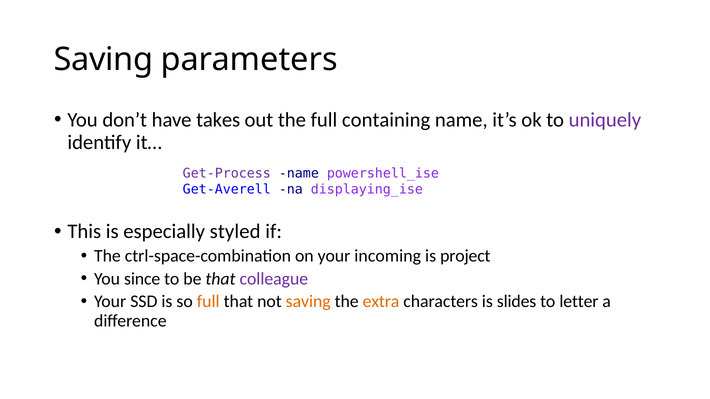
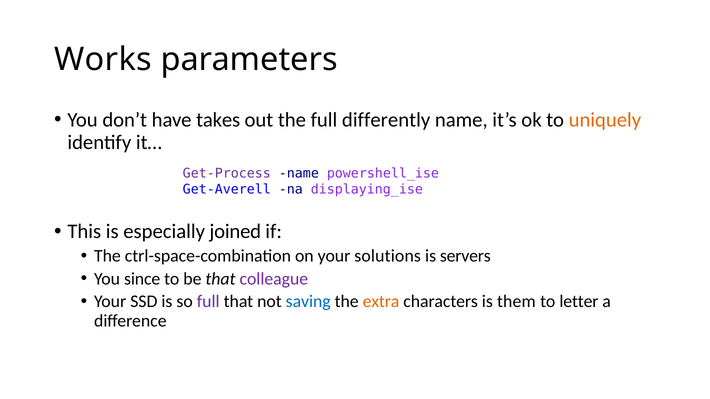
Saving: Saving -> Works (103, 60)
containing: containing -> differently (386, 120)
uniquely colour: purple -> orange (605, 120)
styled: styled -> joined (235, 232)
incoming: incoming -> solutions (388, 256)
project: project -> servers (465, 256)
full colour: orange -> purple (208, 302)
saving colour: orange -> blue (308, 302)
slides: slides -> them (516, 302)
